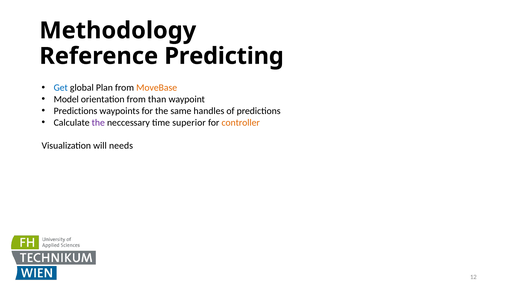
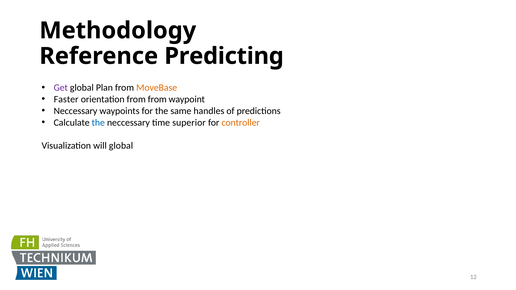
Get colour: blue -> purple (61, 88)
Model: Model -> Faster (66, 99)
from than: than -> from (157, 99)
Predictions: Predictions -> Neccessary (76, 111)
the colour: purple -> blue (98, 123)
will needs: needs -> global (121, 146)
